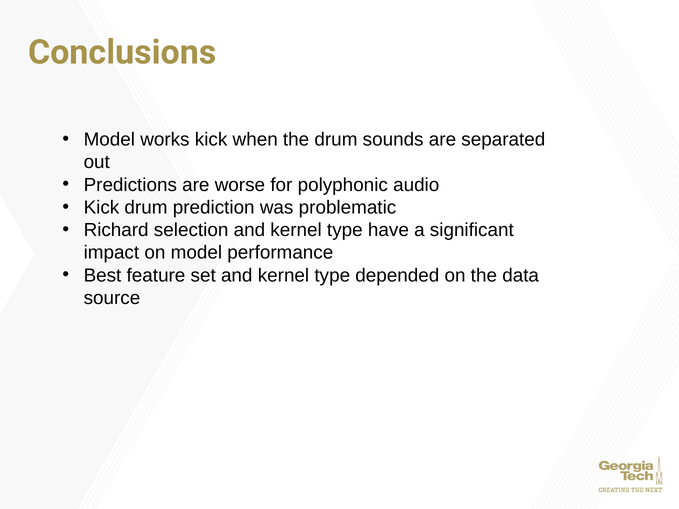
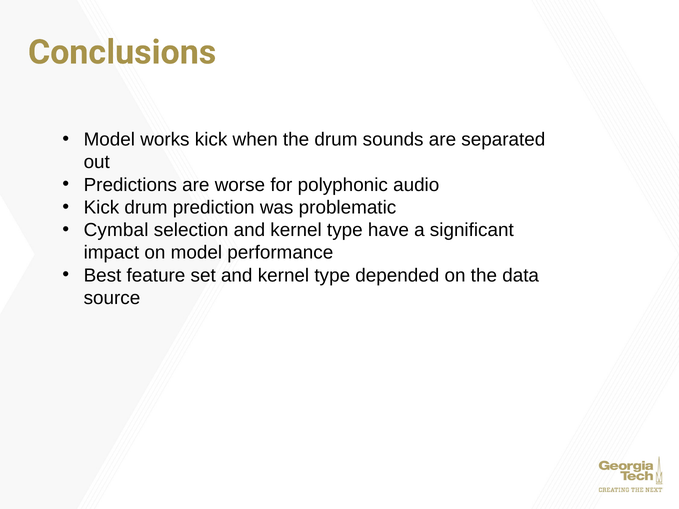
Richard: Richard -> Cymbal (116, 230)
